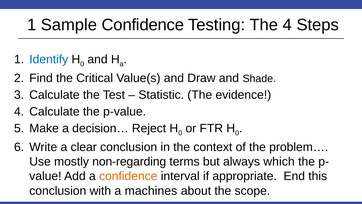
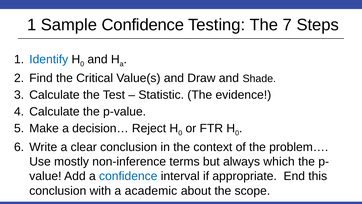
The 4: 4 -> 7 (287, 25)
non-regarding: non-regarding -> non-inference (129, 161)
confidence colour: orange -> blue (128, 176)
machines: machines -> academic (151, 190)
